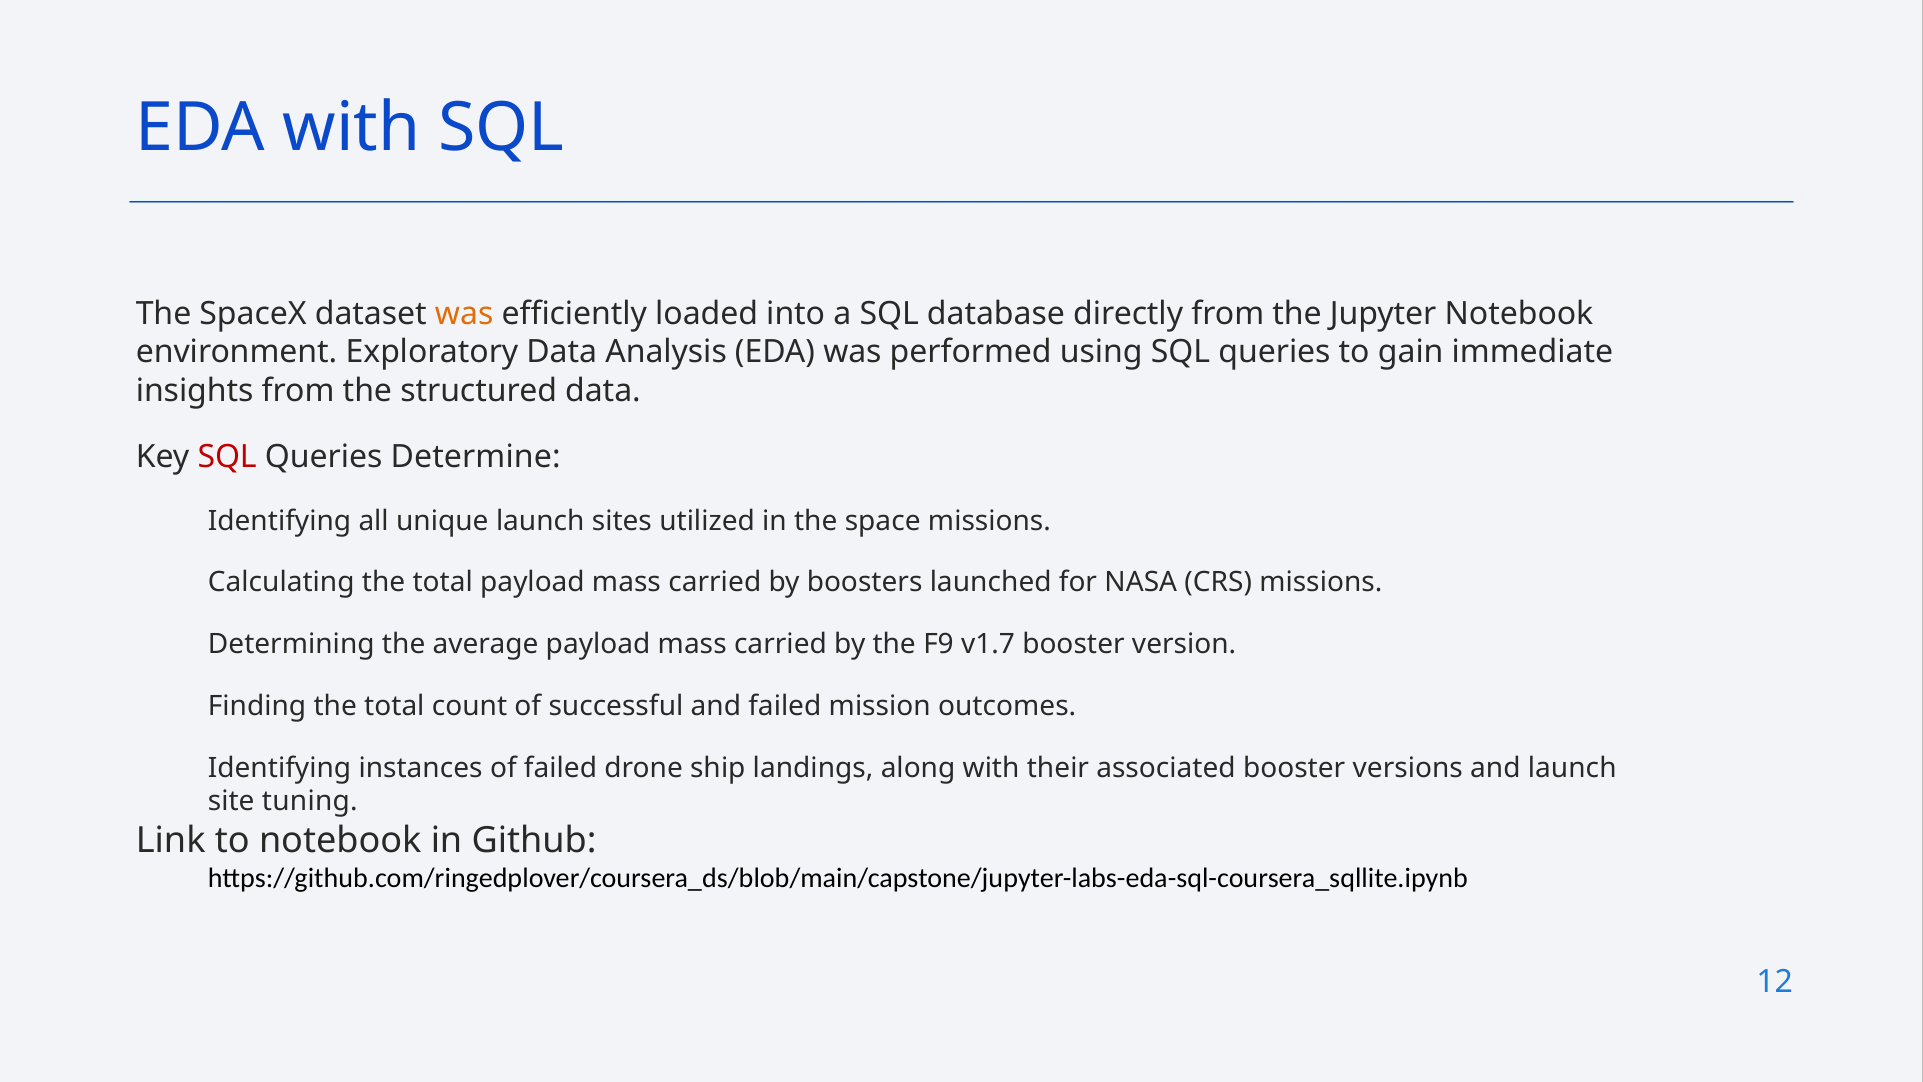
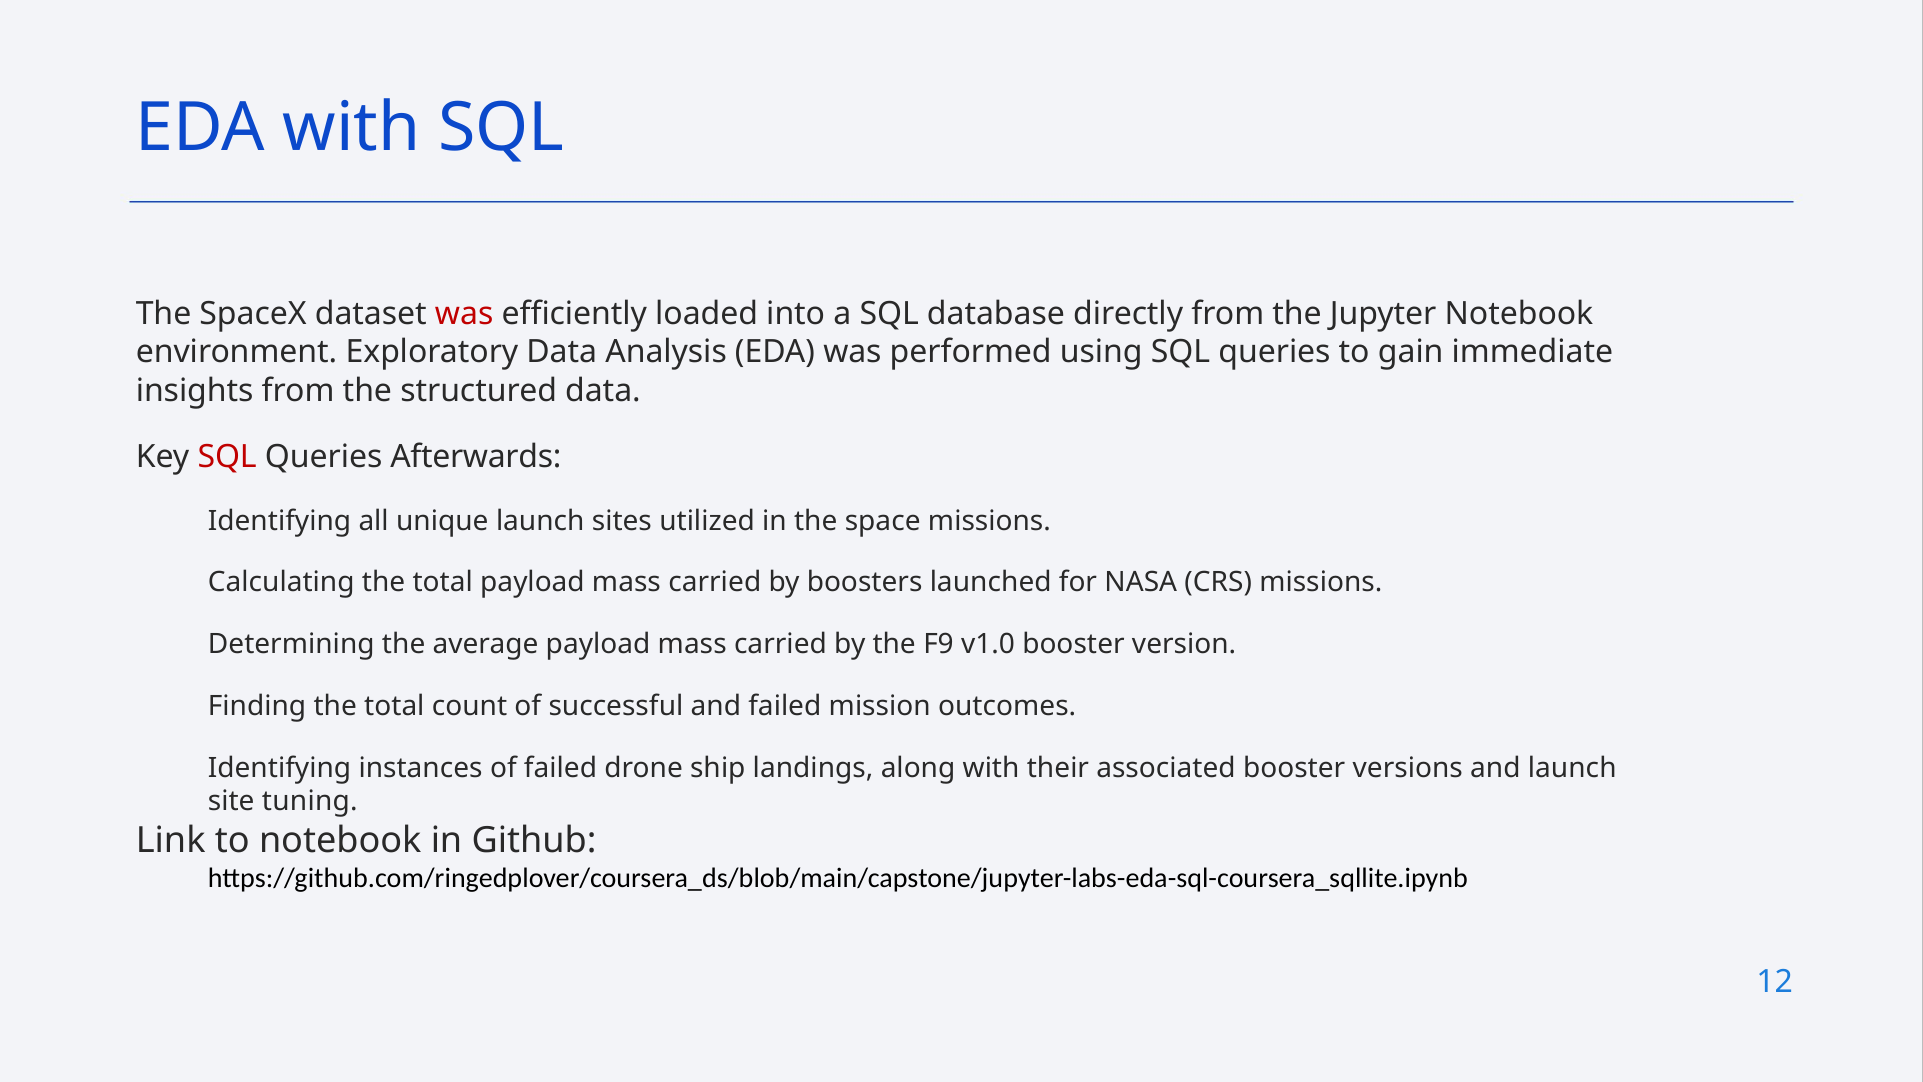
was colour: orange -> red (464, 314)
Determine: Determine -> Afterwards (476, 457)
v1.7: v1.7 -> v1.0 (988, 644)
